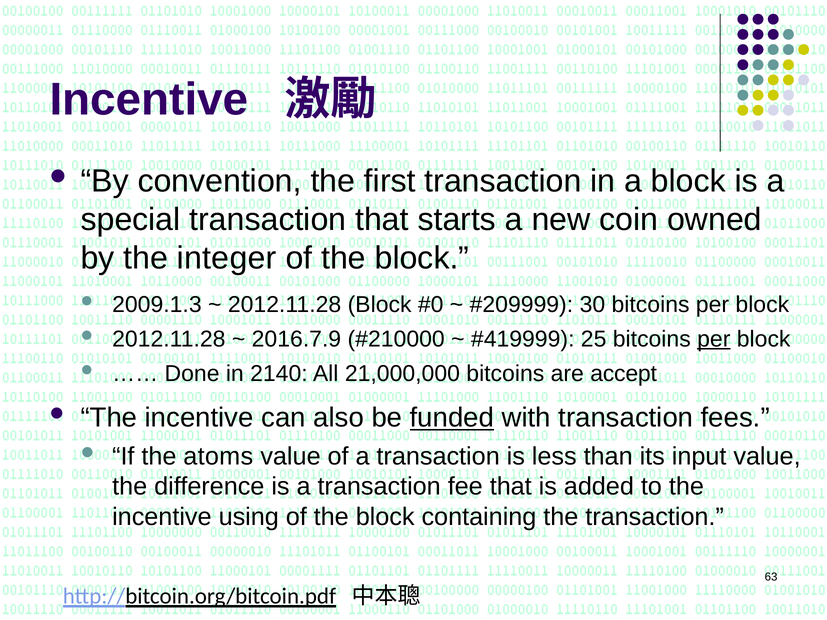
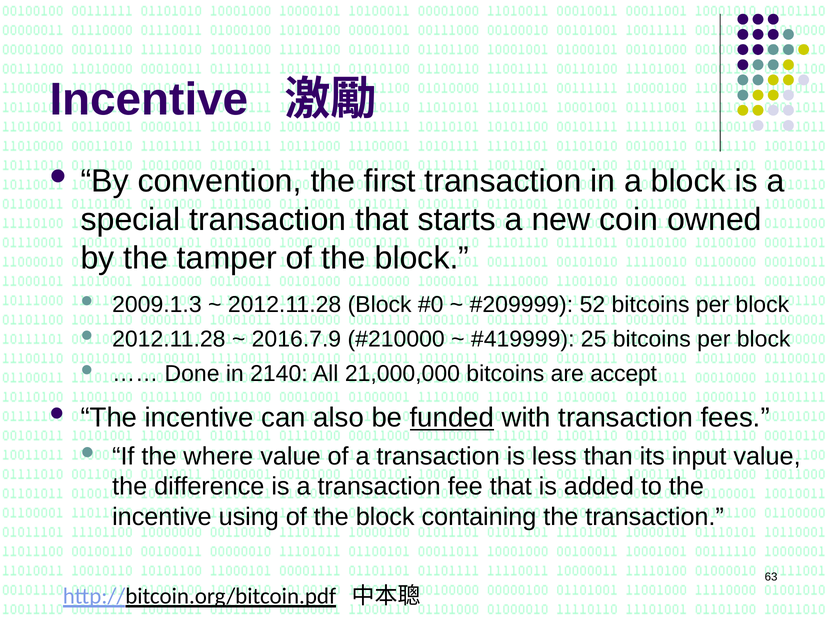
integer: integer -> tamper (227, 258)
30: 30 -> 52 (592, 305)
per underline: present -> none (714, 339)
atoms: atoms -> where (218, 456)
